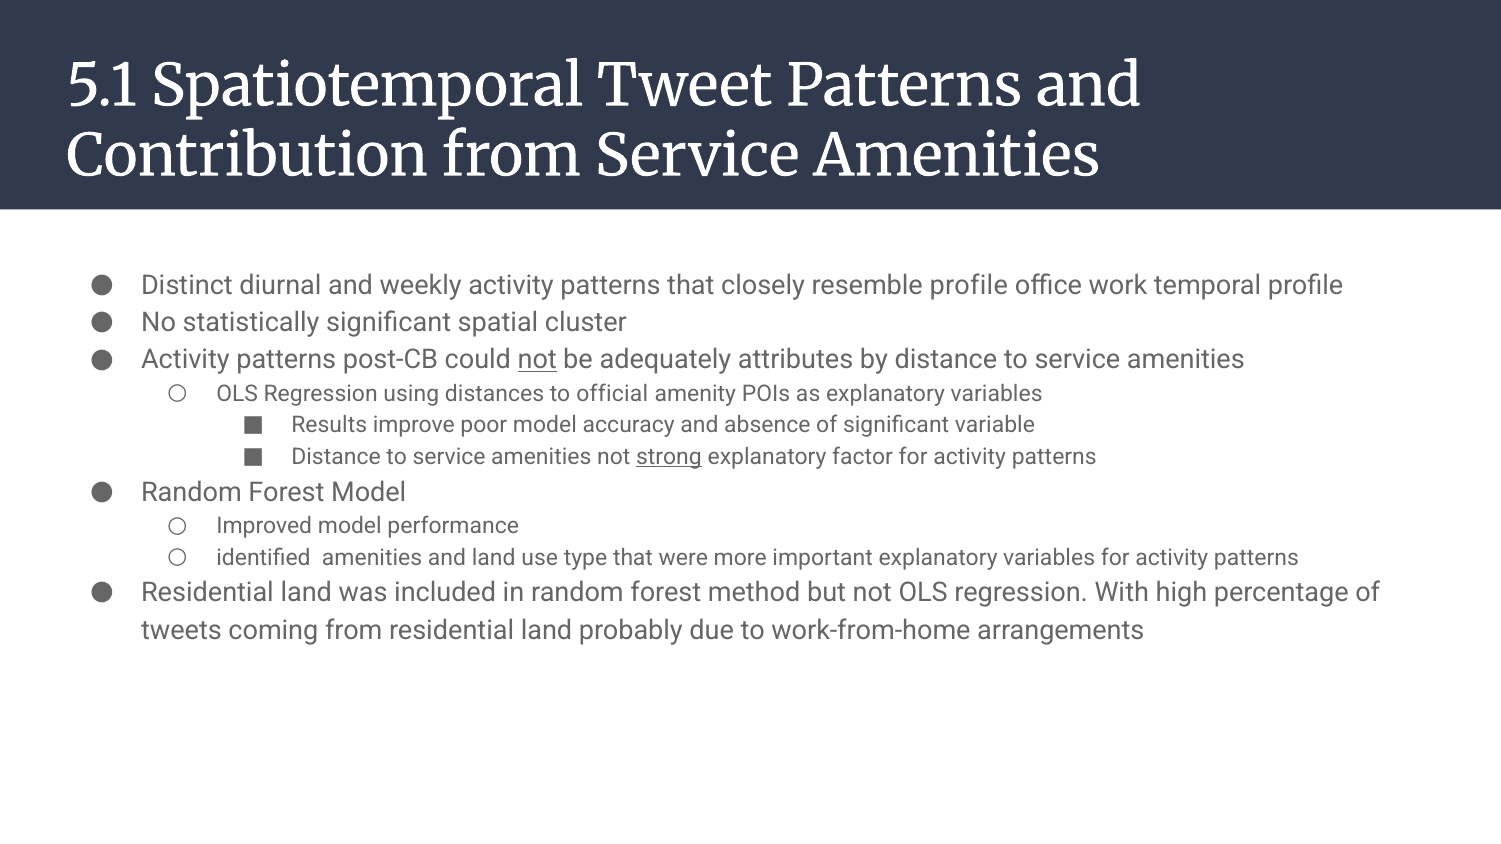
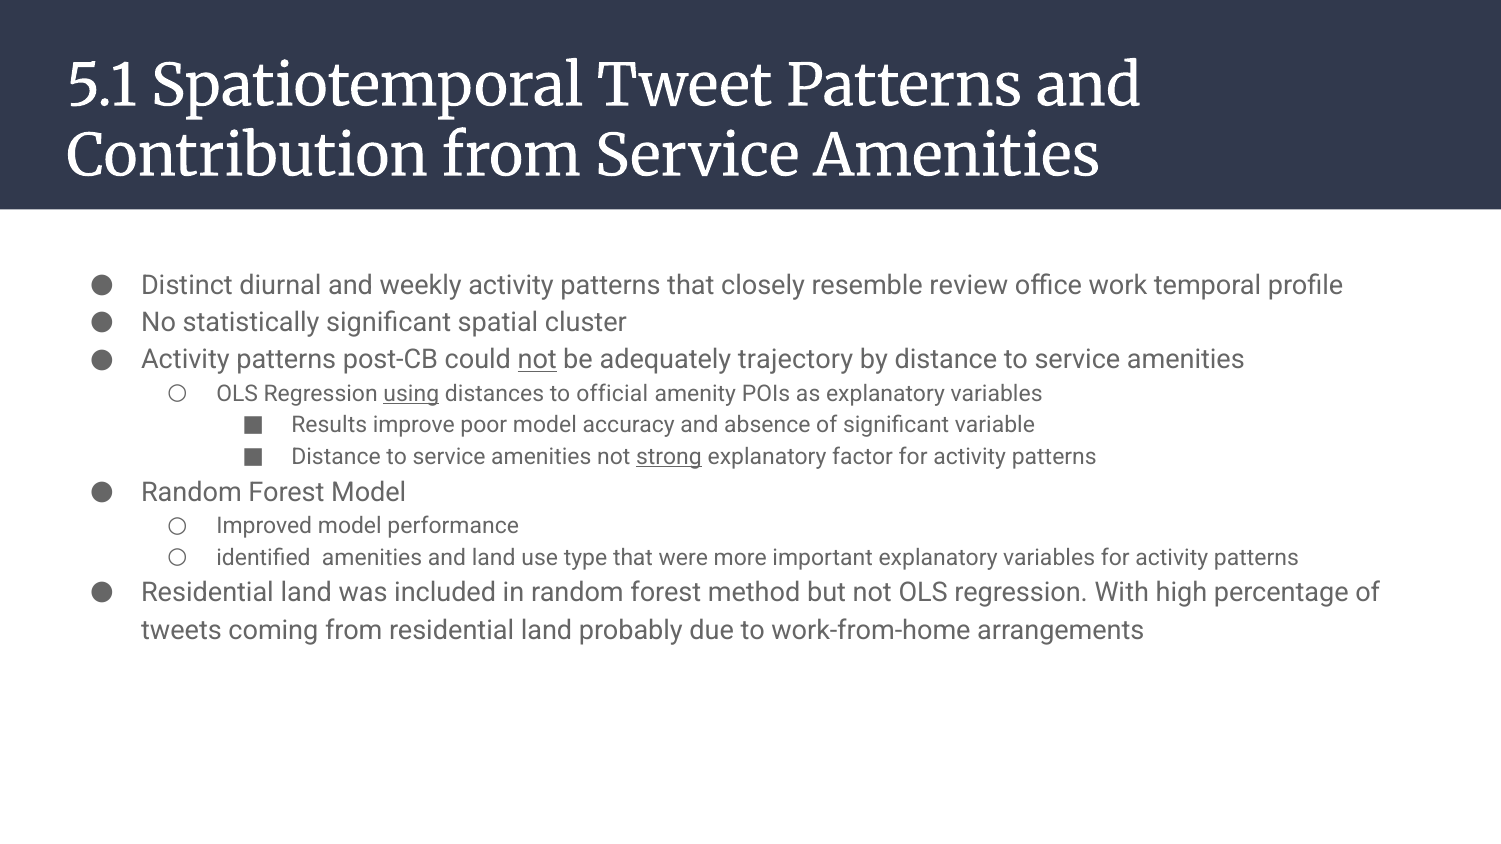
resemble profile: profile -> review (969, 285)
attributes: attributes -> trajectory (796, 360)
using underline: none -> present (411, 394)
